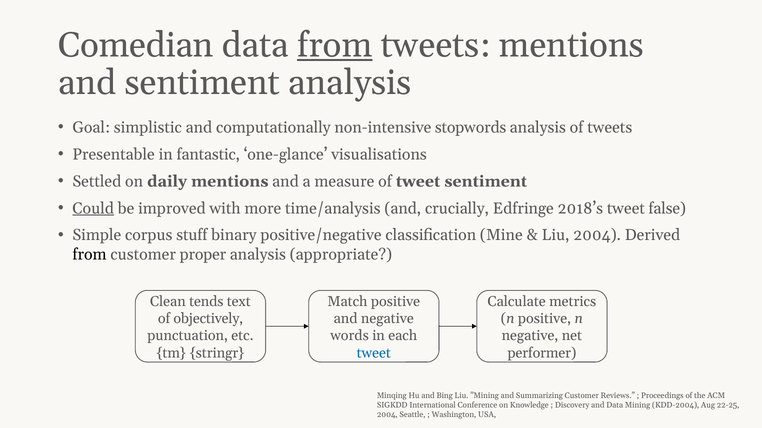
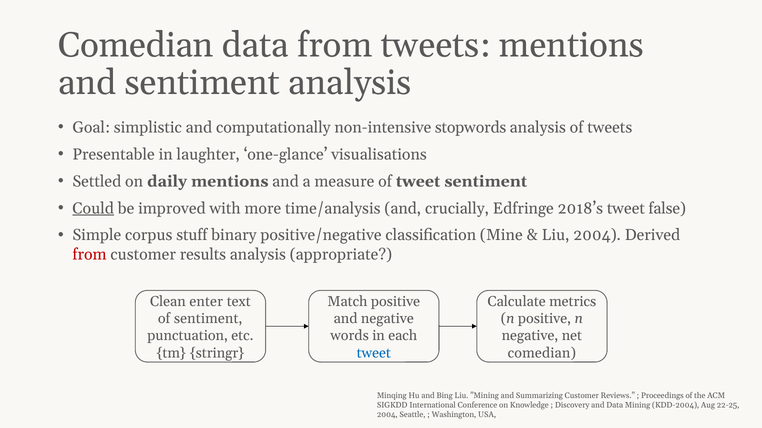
from underline: present -> none (335, 45)
fantastic: fantastic -> laughter (208, 155)
from colour: black -> red (89, 255)
proper: proper -> results (203, 255)
tends: tends -> enter (206, 302)
of objectively: objectively -> sentiment (208, 319)
performer: performer -> comedian (542, 353)
